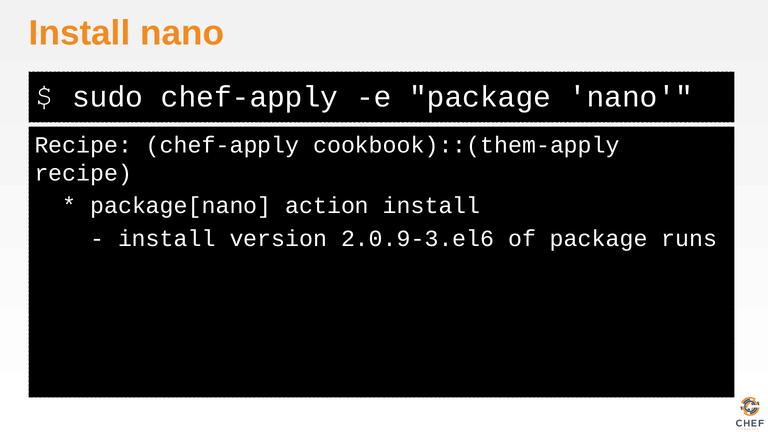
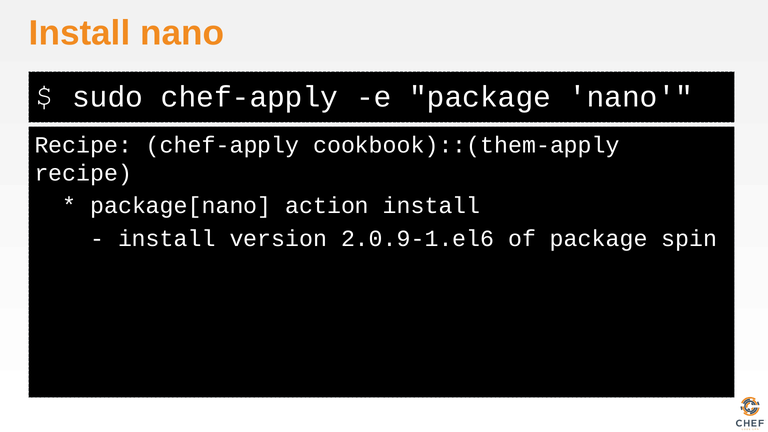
2.0.9-3.el6: 2.0.9-3.el6 -> 2.0.9-1.el6 (418, 238)
runs: runs -> spin (689, 238)
